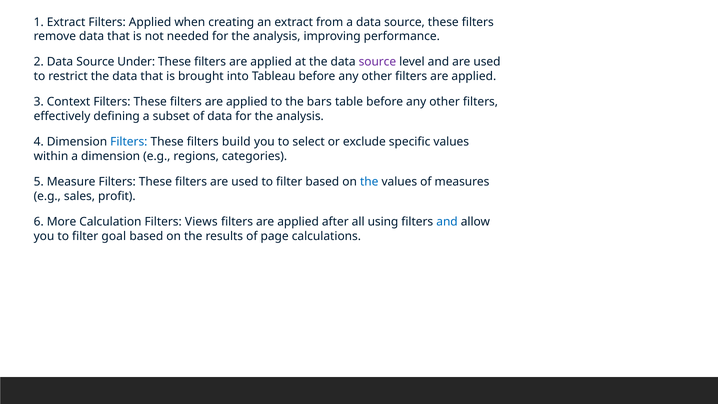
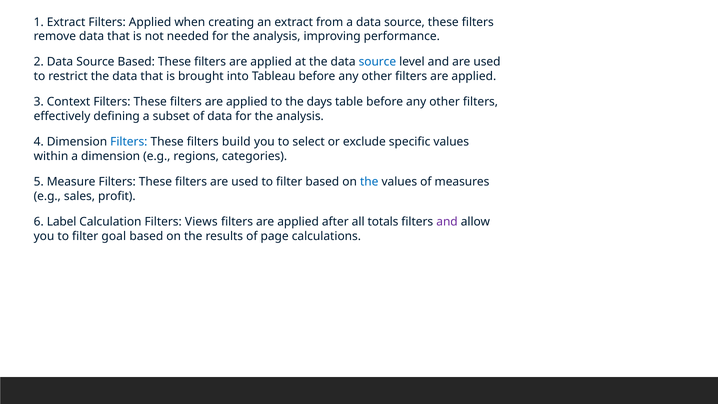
Source Under: Under -> Based (136, 62)
source colour: purple -> blue (377, 62)
bars: bars -> days (319, 102)
More: More -> Label (62, 222)
using: using -> totals (383, 222)
and colour: blue -> purple (447, 222)
